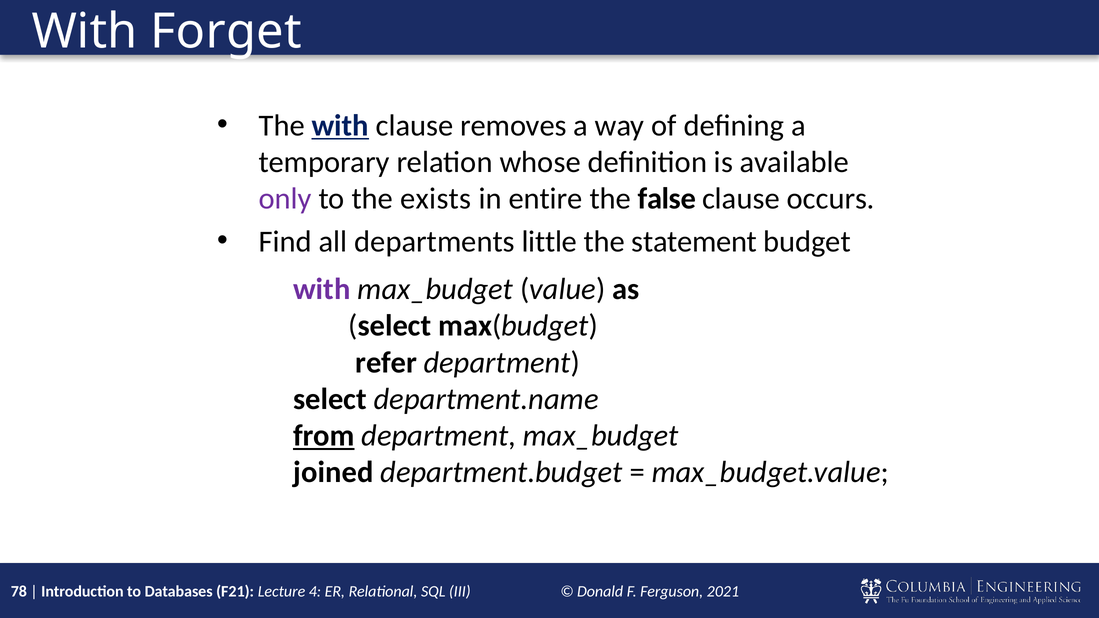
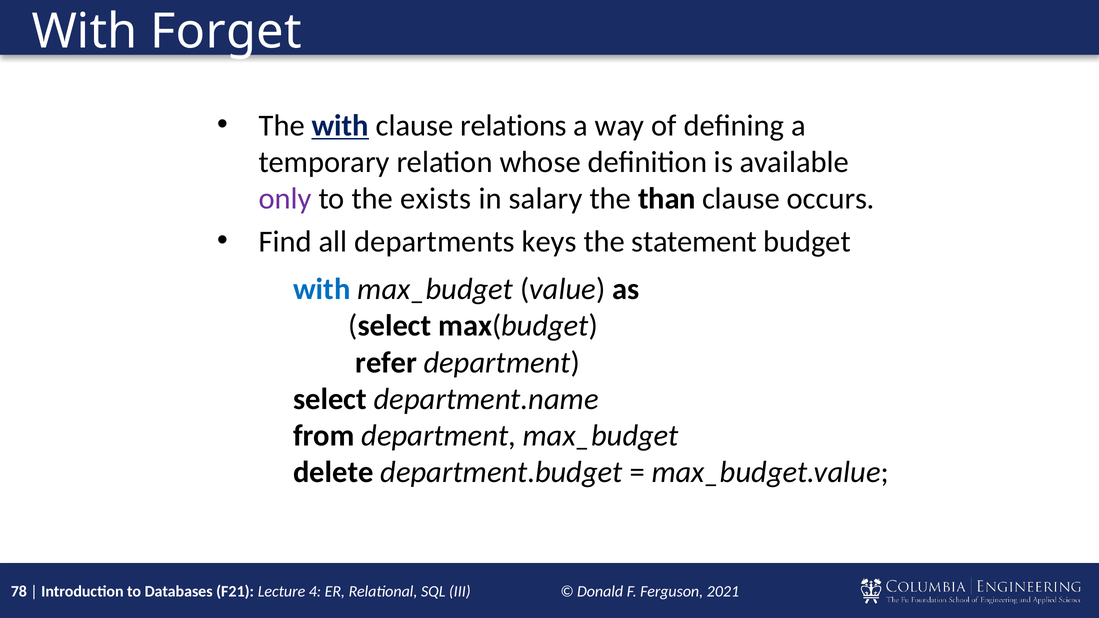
removes: removes -> relations (513, 126)
entire: entire -> salary (546, 199)
false: false -> than (667, 199)
little: little -> keys (549, 242)
with colour: purple -> blue (322, 289)
from underline: present -> none (324, 436)
joined: joined -> delete (333, 473)
